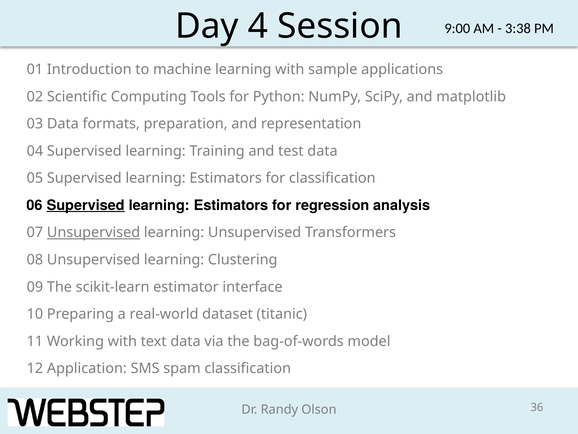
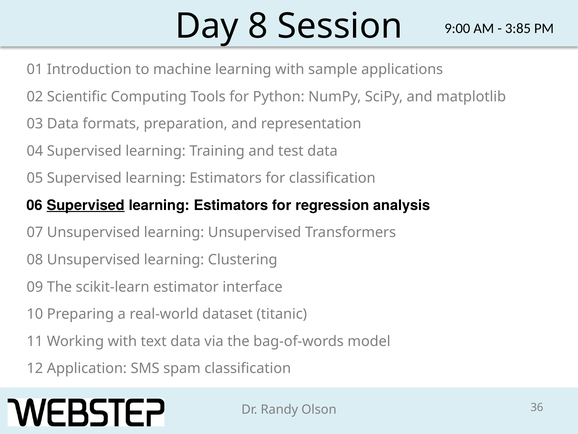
4: 4 -> 8 (258, 26)
3:38: 3:38 -> 3:85 (518, 28)
Unsupervised underline: present -> none (94, 232)
